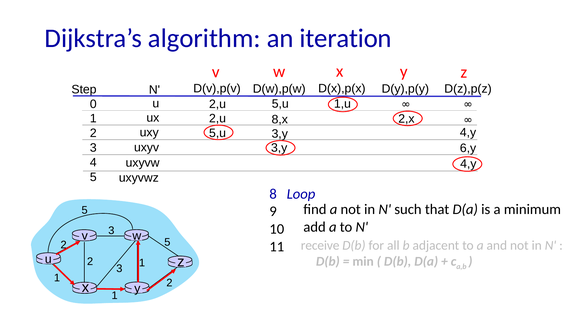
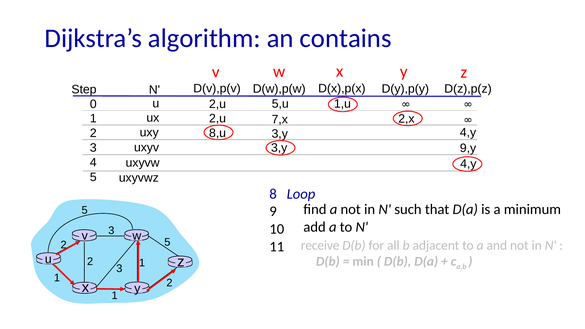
iteration: iteration -> contains (346, 38)
8,x: 8,x -> 7,x (280, 119)
5,u: 5,u -> 8,u (218, 133)
6,y: 6,y -> 9,y (468, 148)
